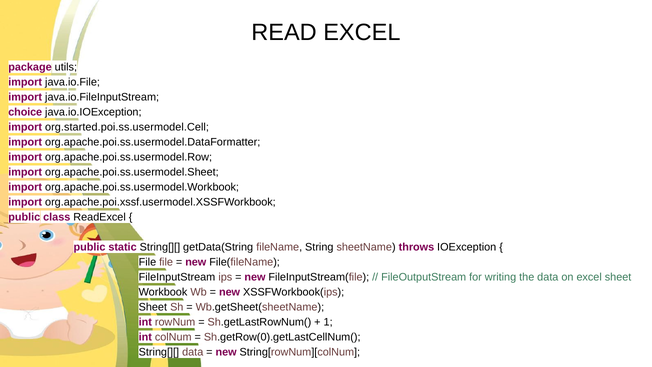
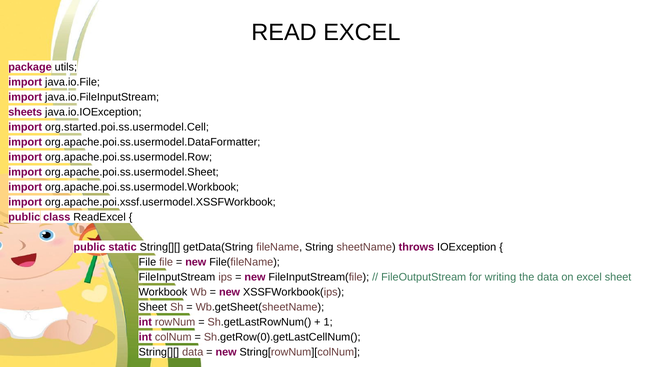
choice: choice -> sheets (25, 112)
